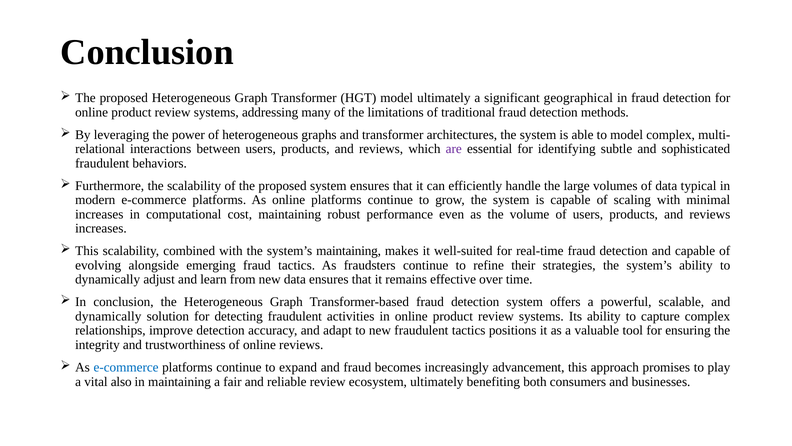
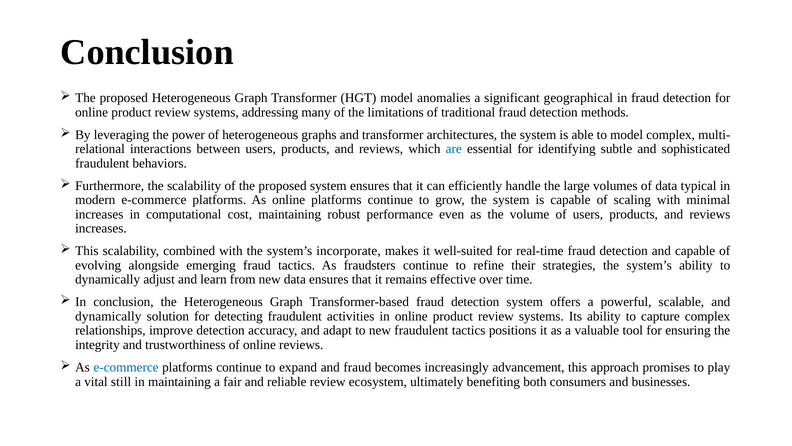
model ultimately: ultimately -> anomalies (444, 98)
are colour: purple -> blue (454, 149)
system’s maintaining: maintaining -> incorporate (349, 251)
also: also -> still (121, 381)
